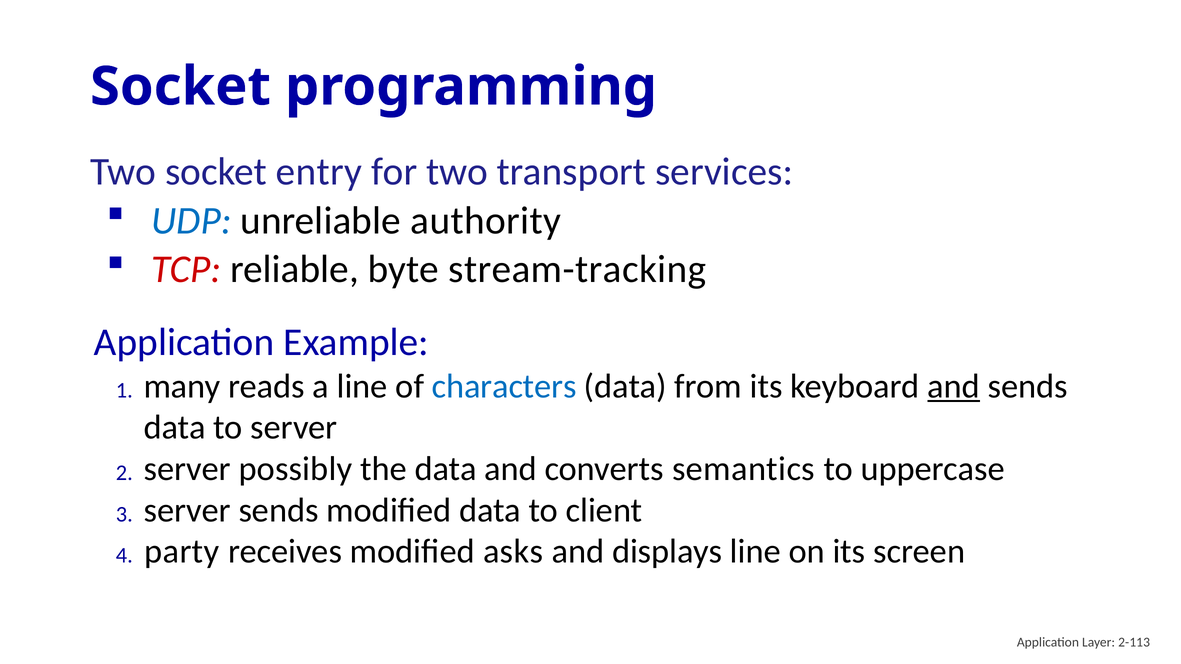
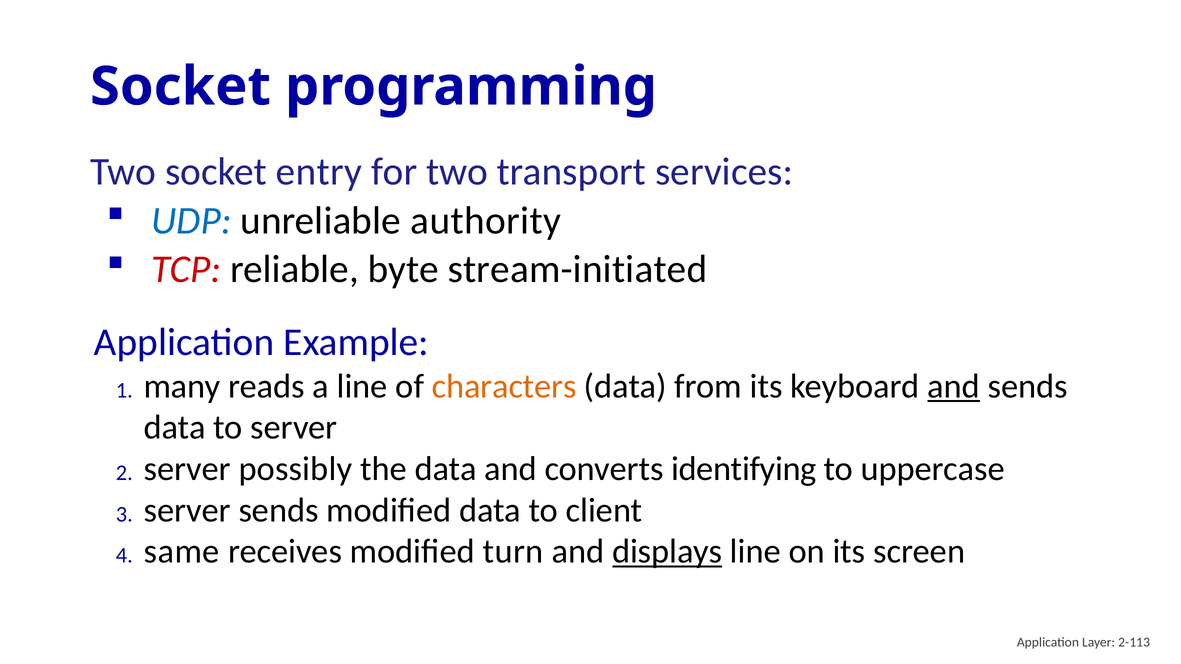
stream-tracking: stream-tracking -> stream-initiated (577, 269)
characters colour: blue -> orange (504, 386)
semantics: semantics -> identifying (744, 469)
party: party -> same (182, 552)
asks: asks -> turn (513, 552)
displays underline: none -> present (667, 552)
